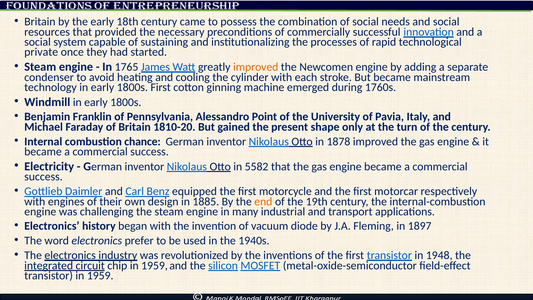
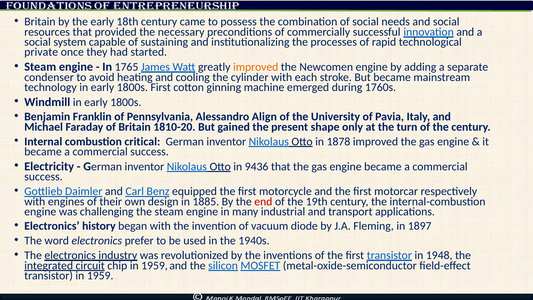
Point: Point -> Align (264, 117)
chance: chance -> critical (142, 141)
5582: 5582 -> 9436 (257, 166)
end colour: orange -> red (263, 201)
